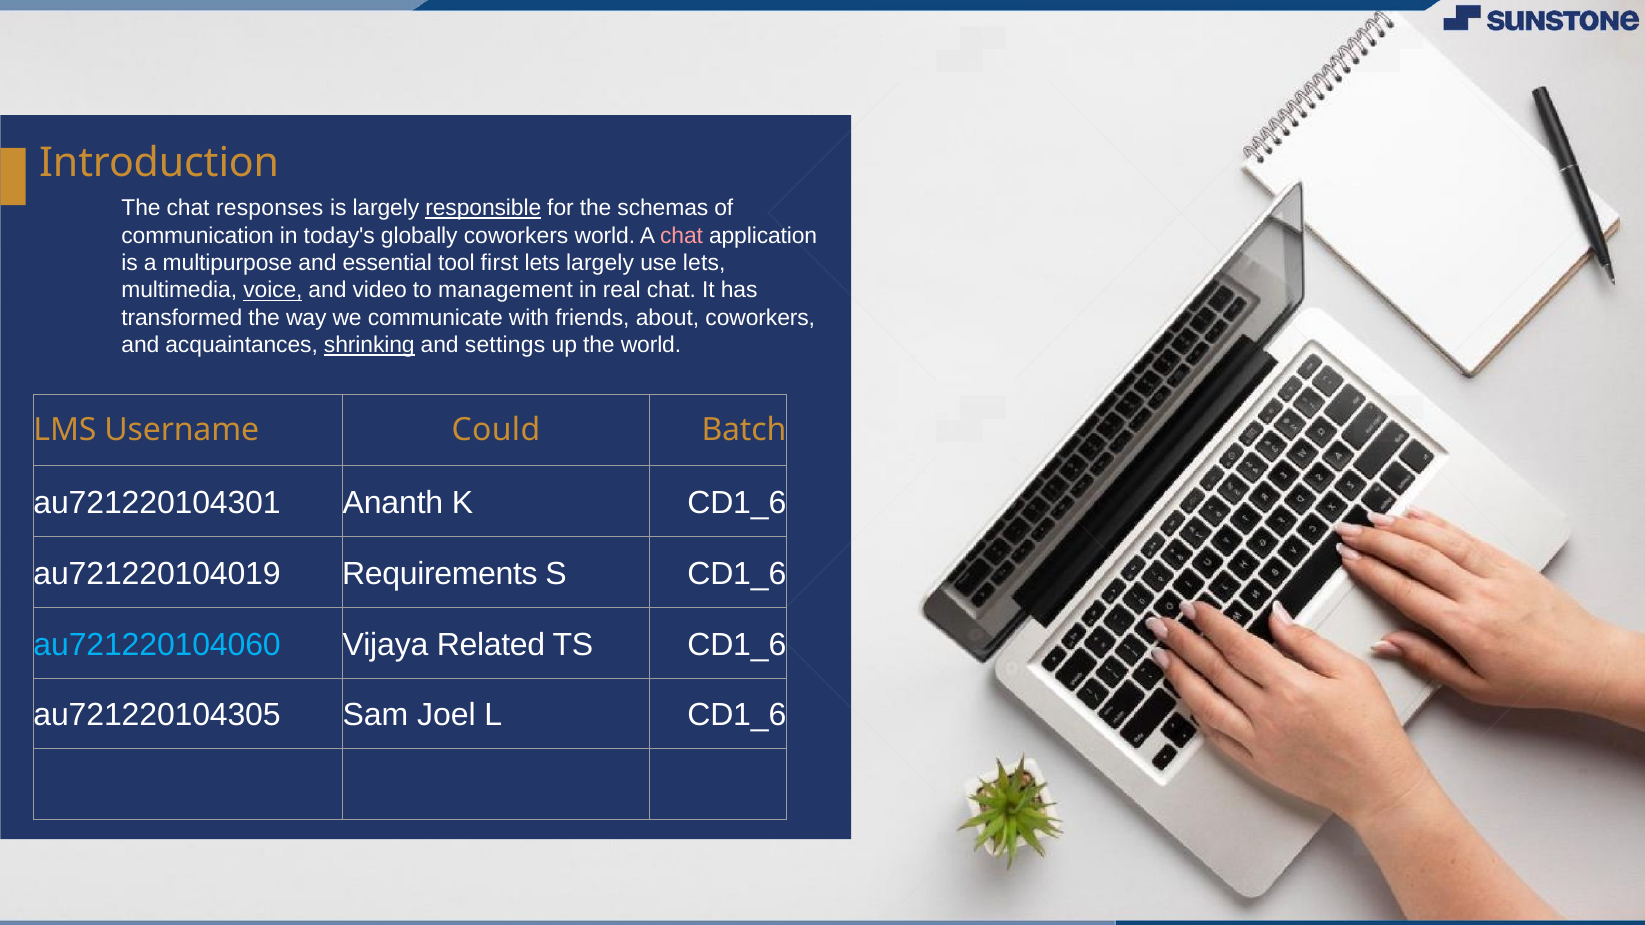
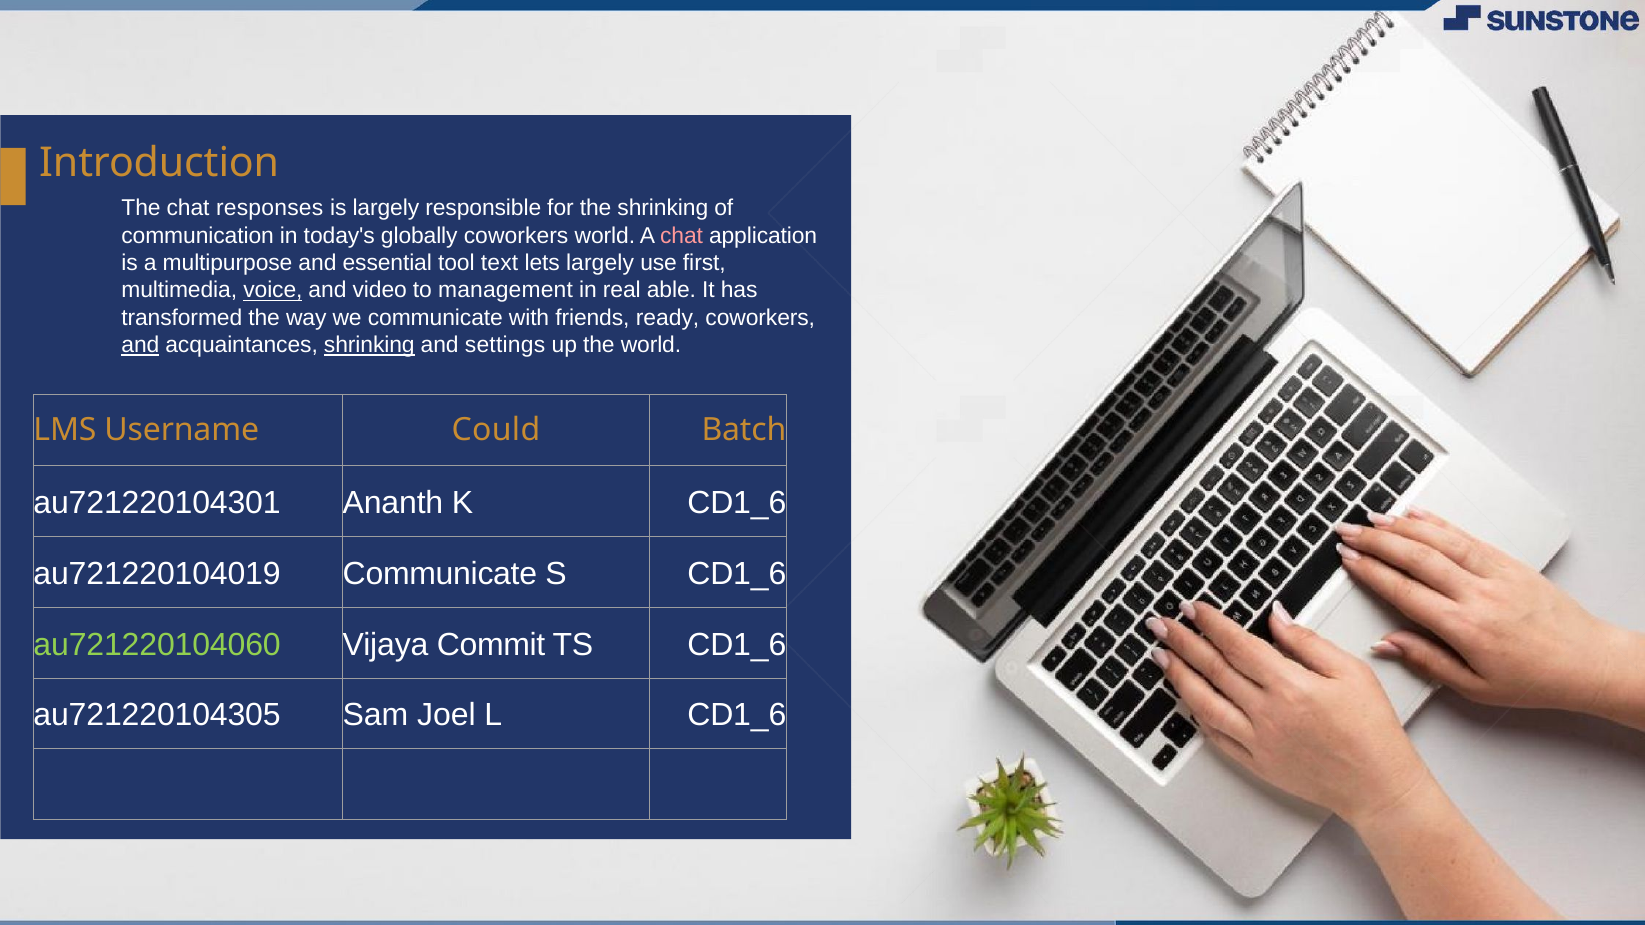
responsible underline: present -> none (483, 208)
the schemas: schemas -> shrinking (663, 208)
first: first -> text (500, 263)
use lets: lets -> first (704, 263)
real chat: chat -> able (671, 290)
about: about -> ready (668, 318)
and underline: none -> present (140, 345)
au721220104019 Requirements: Requirements -> Communicate (440, 574)
au721220104060 colour: light blue -> light green (157, 645)
Related: Related -> Commit (491, 645)
